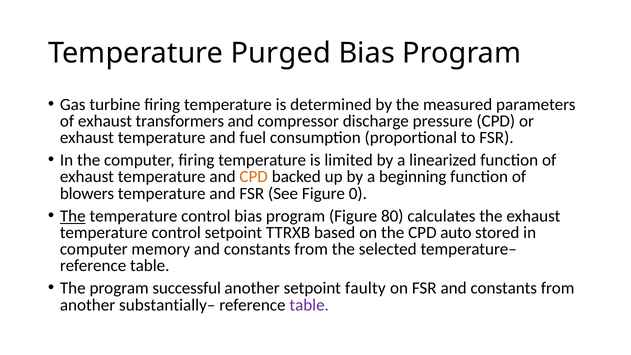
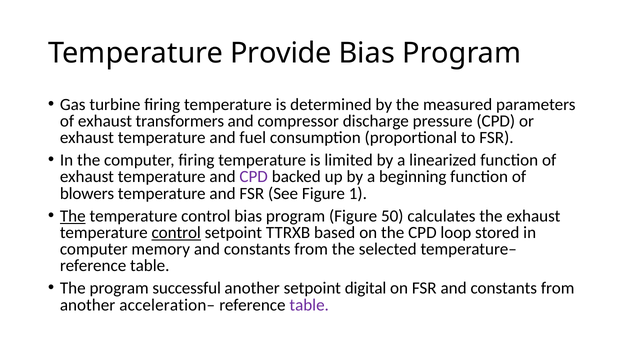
Purged: Purged -> Provide (281, 53)
CPD colour: orange -> purple (254, 177)
0: 0 -> 1 (358, 193)
80: 80 -> 50 (392, 216)
control underline: none -> present (176, 233)
auto: auto -> loop (456, 233)
faulty: faulty -> digital (366, 288)
substantially–: substantially– -> acceleration– (167, 305)
